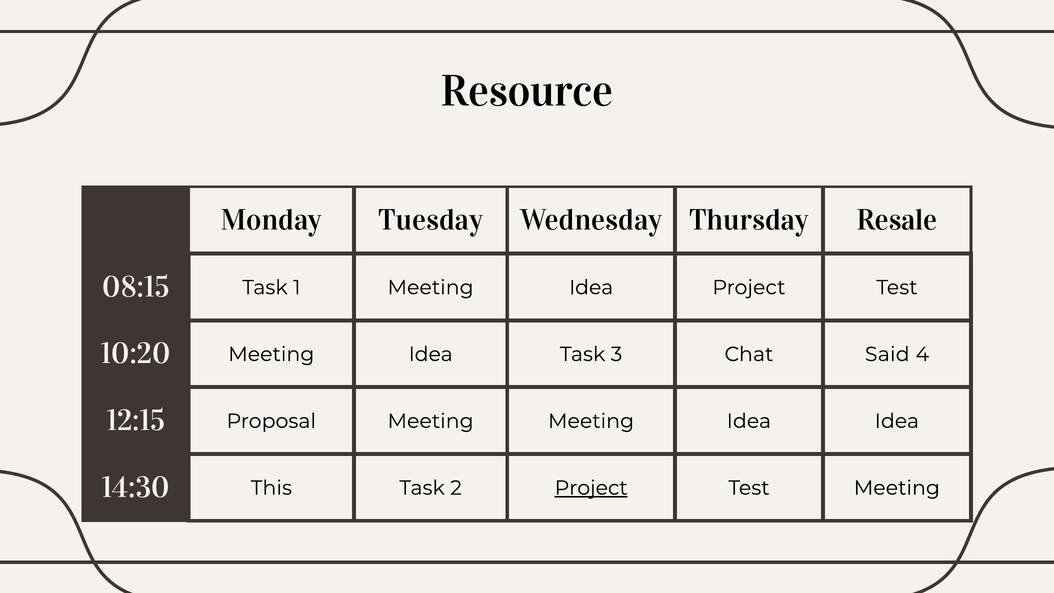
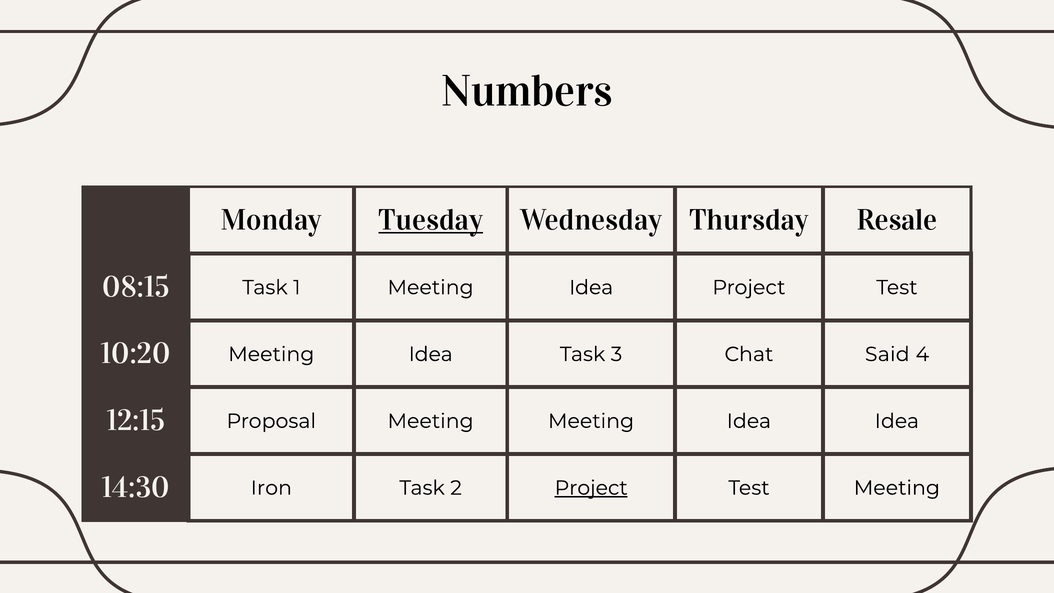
Resource: Resource -> Numbers (527, 91)
Tuesday underline: none -> present (431, 220)
This: This -> Iron (271, 488)
